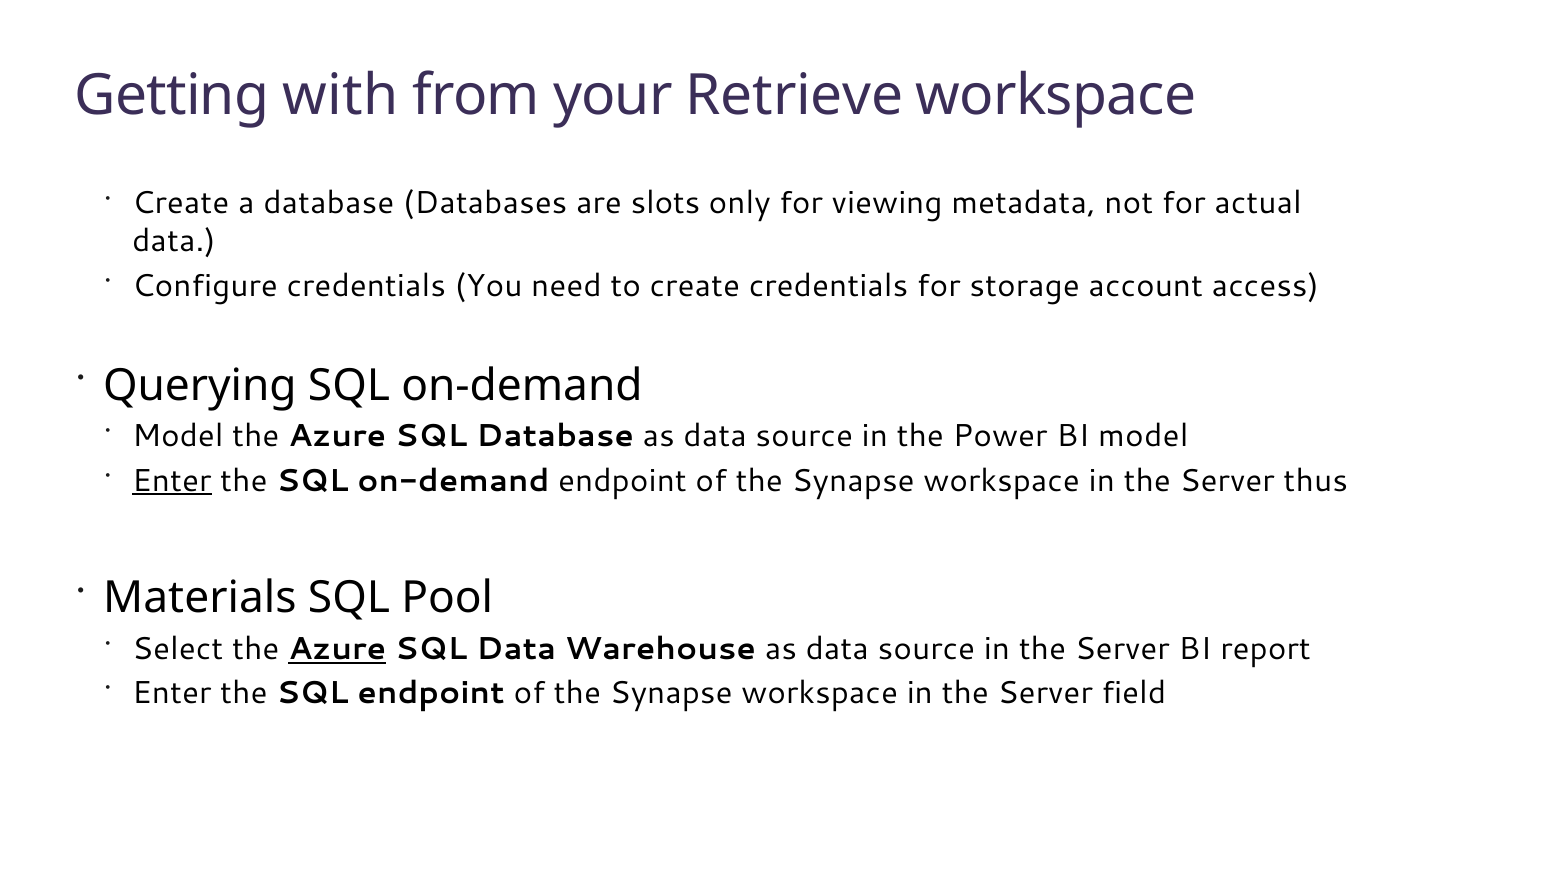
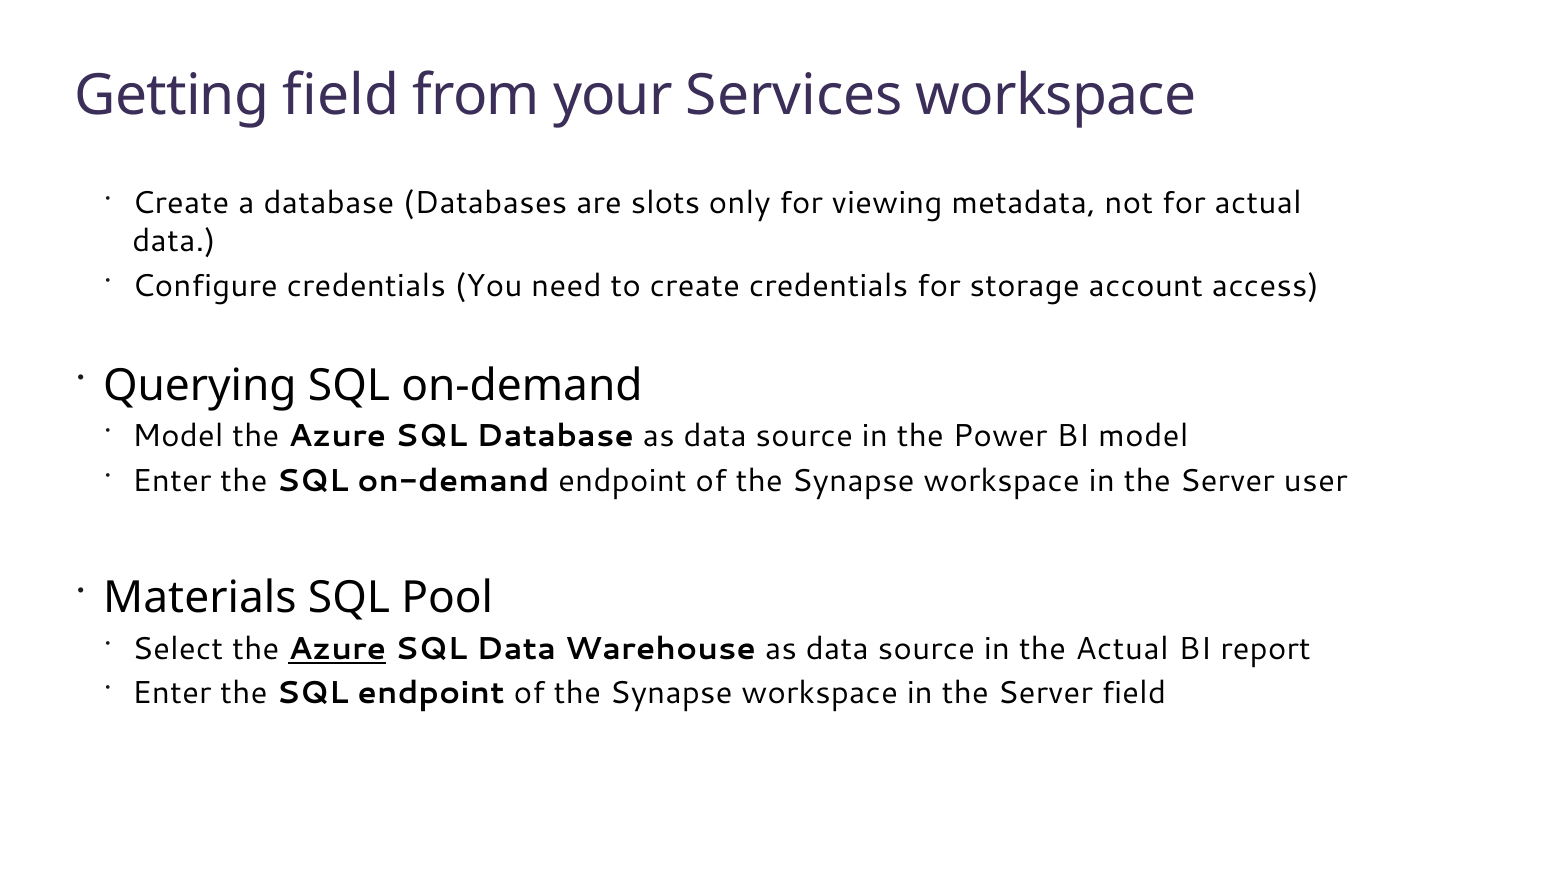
Getting with: with -> field (341, 96)
Retrieve: Retrieve -> Services (794, 96)
Enter underline: present -> none (172, 480)
thus: thus -> user (1316, 480)
source in the Server: Server -> Actual (1122, 649)
